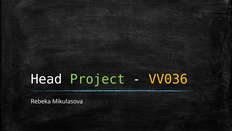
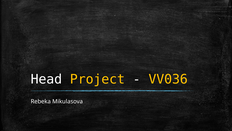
Project colour: light green -> yellow (97, 79)
